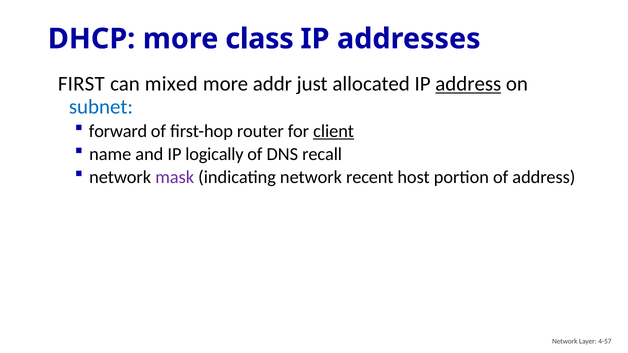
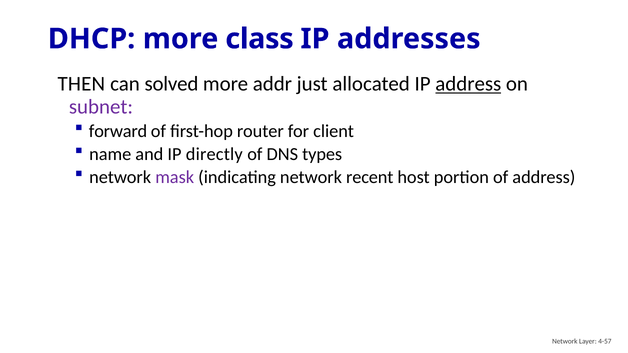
FIRST: FIRST -> THEN (81, 84)
mixed: mixed -> solved (171, 84)
subnet colour: blue -> purple (101, 107)
client underline: present -> none (334, 131)
logically: logically -> directly (214, 154)
recall: recall -> types (322, 154)
